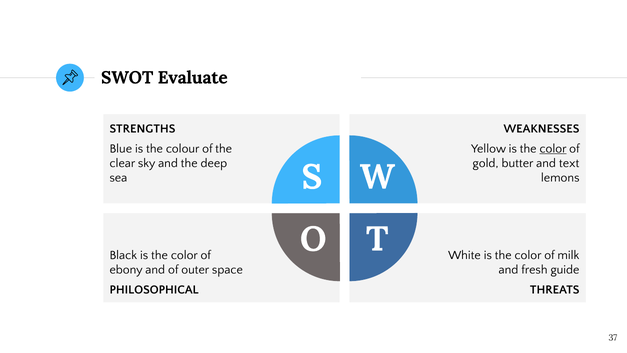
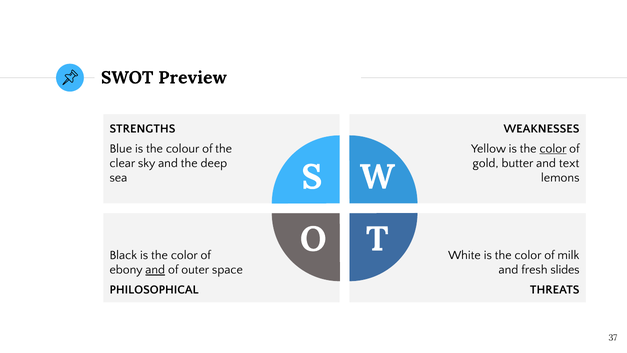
Evaluate: Evaluate -> Preview (193, 78)
and underline: none -> present (155, 269)
guide: guide -> slides (565, 269)
